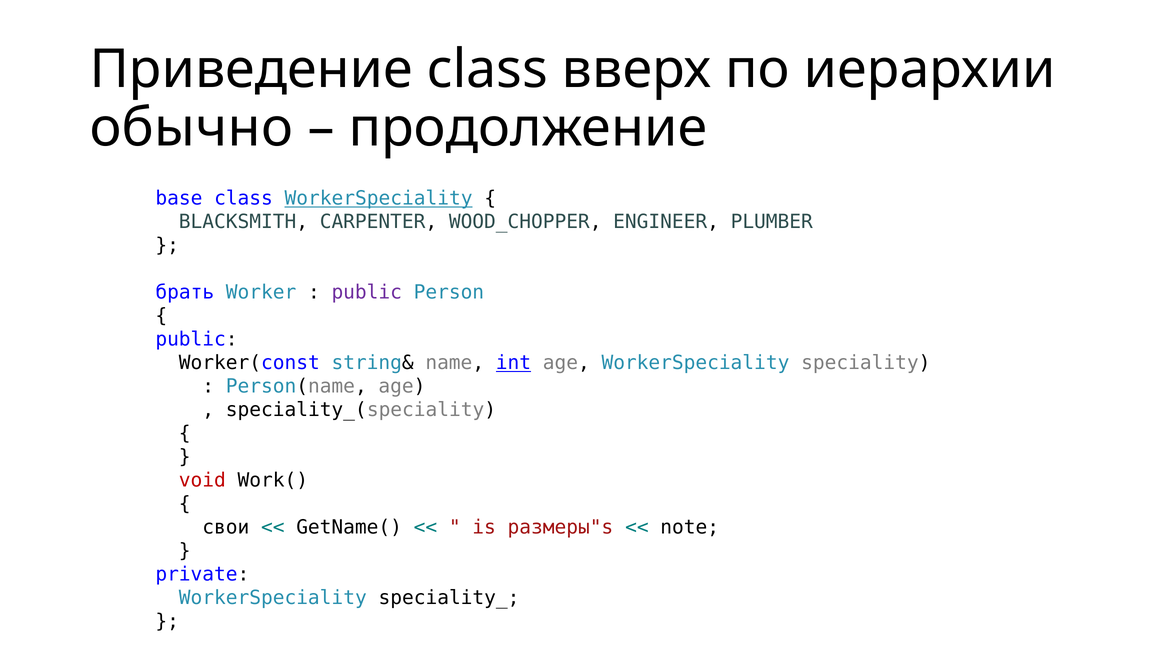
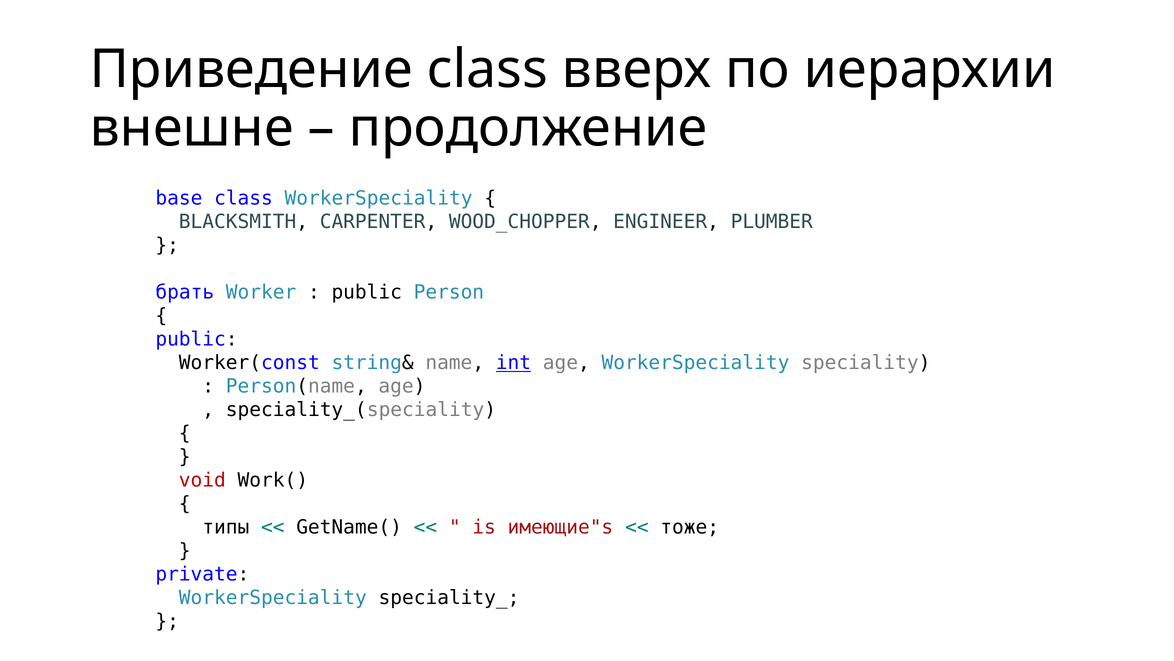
обычно: обычно -> внешне (192, 128)
WorkerSpeciality underline: present -> none (379, 198)
public colour: purple -> black (367, 292)
свои: свои -> типы (226, 527)
размеры"s: размеры"s -> имеющие"s (560, 527)
note: note -> тоже (690, 527)
